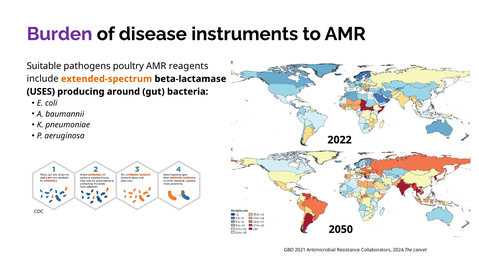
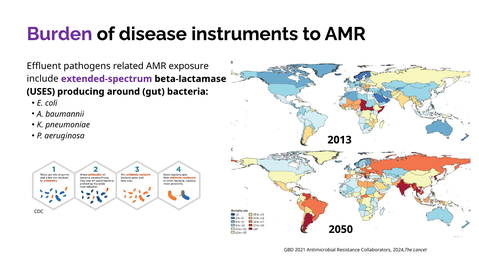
Suitable: Suitable -> Effluent (44, 66)
poultry: poultry -> related (128, 66)
reagents: reagents -> exposure (189, 66)
extended-spectrum colour: orange -> purple (107, 79)
2022: 2022 -> 2013 (340, 140)
